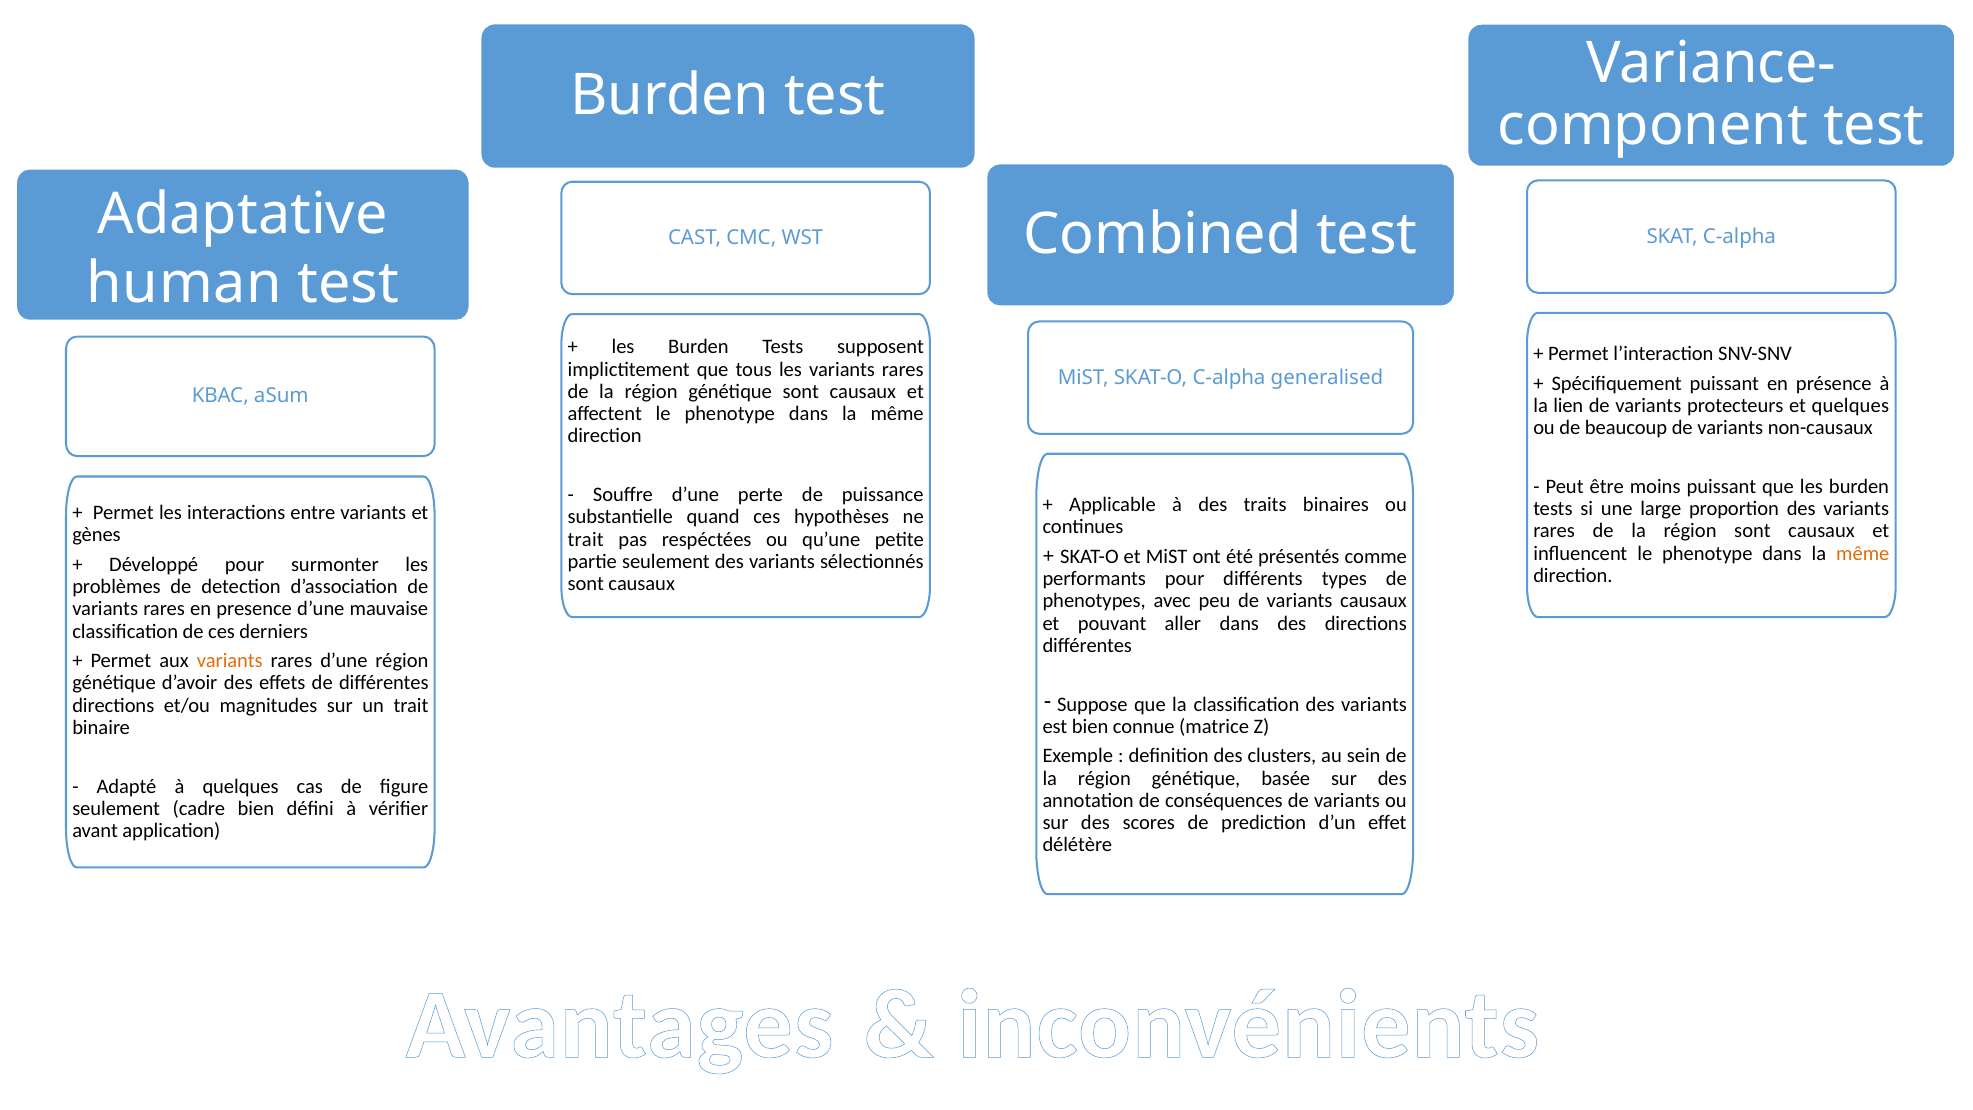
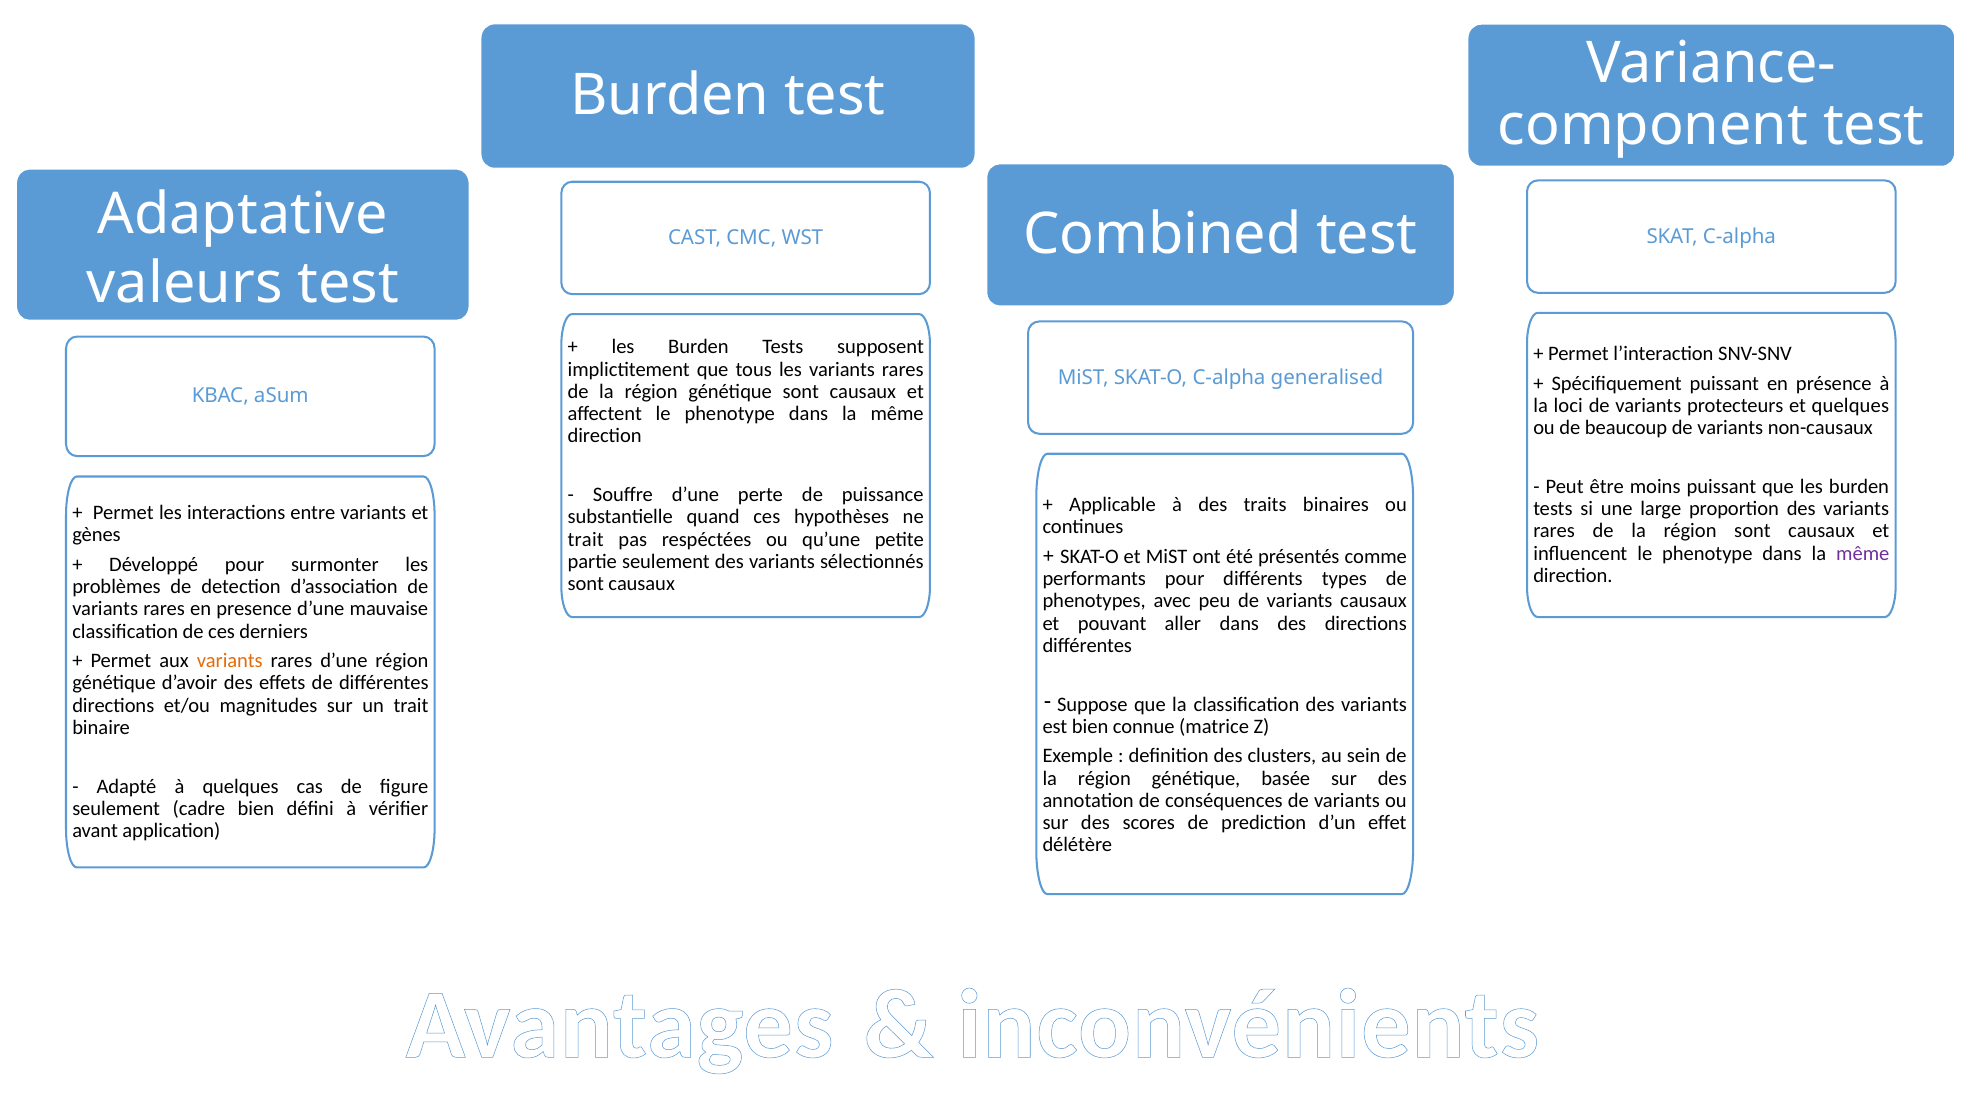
human: human -> valeurs (185, 283)
lien: lien -> loci (1568, 406)
même colour: orange -> purple (1863, 553)
